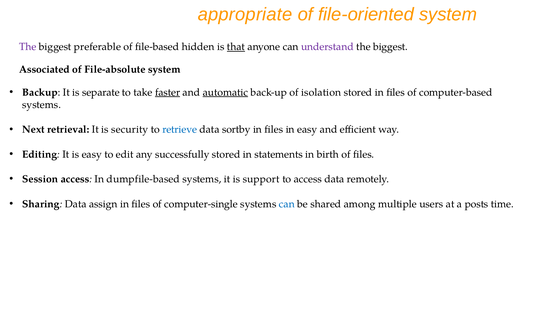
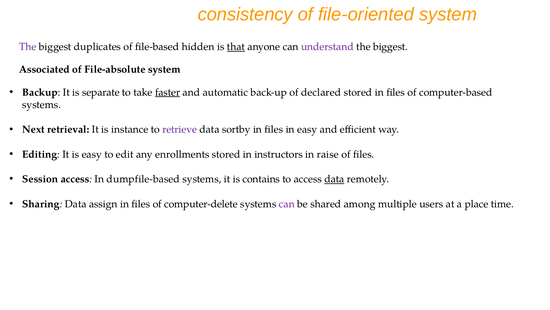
appropriate: appropriate -> consistency (245, 14)
preferable: preferable -> duplicates (97, 47)
automatic underline: present -> none (225, 92)
isolation: isolation -> declared (321, 92)
security: security -> instance (130, 129)
retrieve colour: blue -> purple (180, 129)
successfully: successfully -> enrollments (182, 154)
statements: statements -> instructors (279, 154)
birth: birth -> raise (328, 154)
support: support -> contains (261, 179)
data underline: none -> present (334, 179)
computer-single: computer-single -> computer-delete (201, 204)
can colour: blue -> purple (287, 204)
posts: posts -> place (477, 204)
